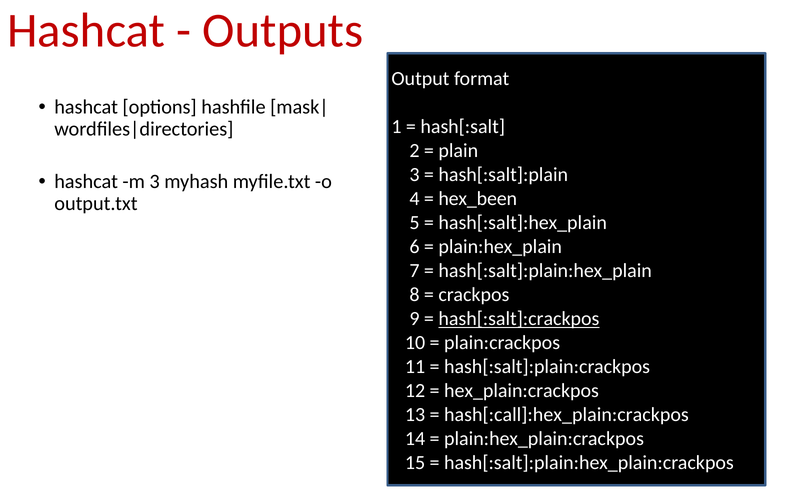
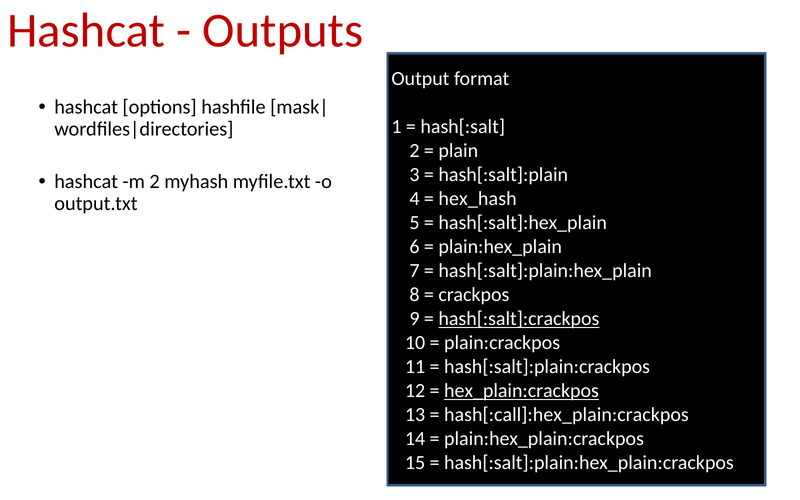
m 3: 3 -> 2 (155, 182)
hex_been: hex_been -> hex_hash (478, 199)
hex_plain:crackpos underline: none -> present (521, 391)
